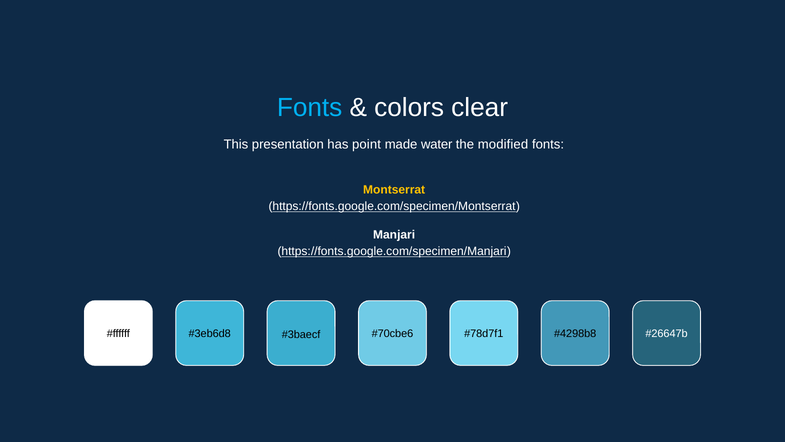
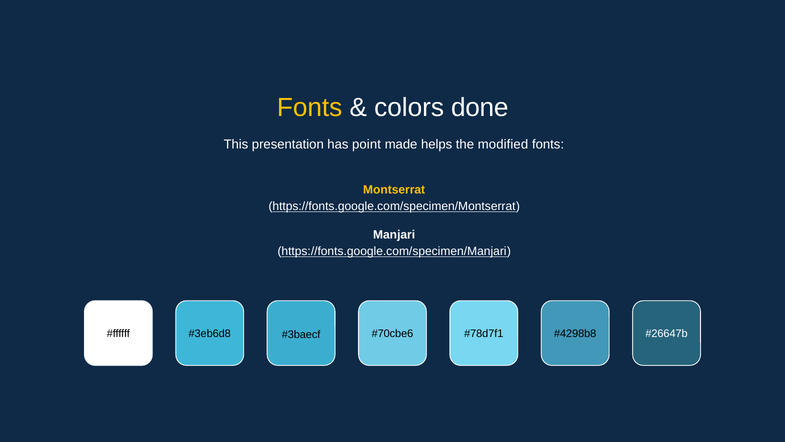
Fonts colour: light blue -> yellow (310, 107)
clear: clear -> done (480, 107)
water: water -> helps (437, 144)
